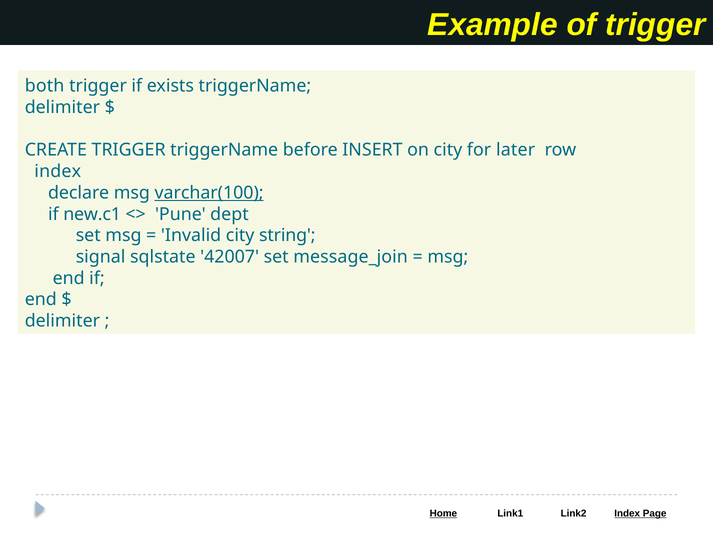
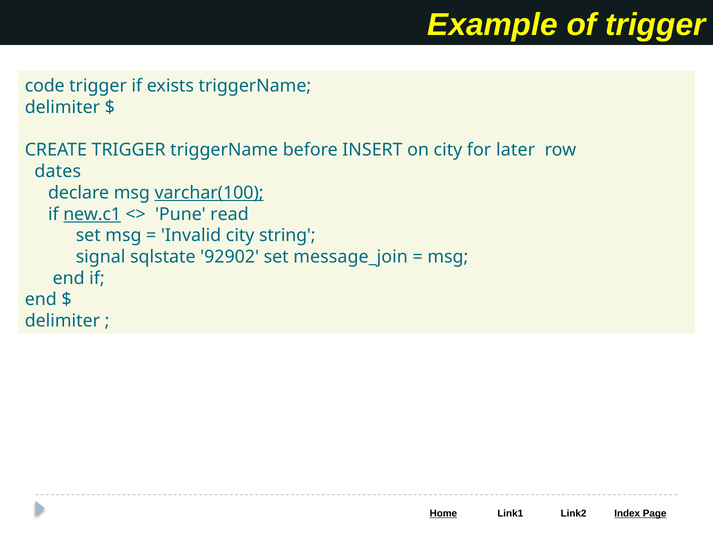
both: both -> code (45, 86)
index: index -> dates (58, 172)
new.c1 underline: none -> present (92, 214)
dept: dept -> read (229, 214)
42007: 42007 -> 92902 (230, 257)
